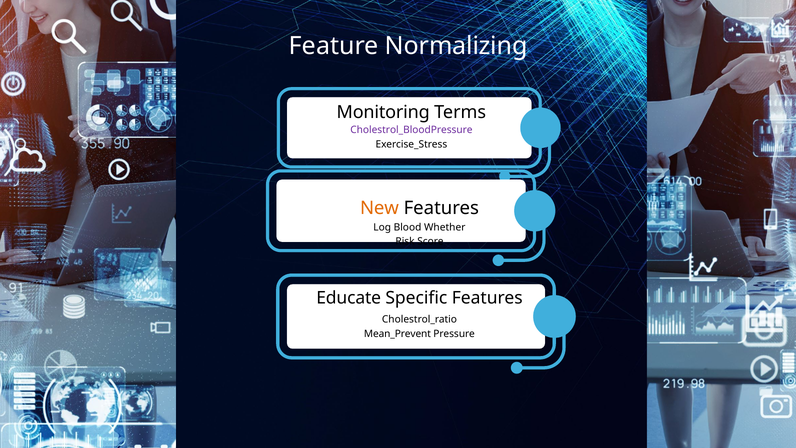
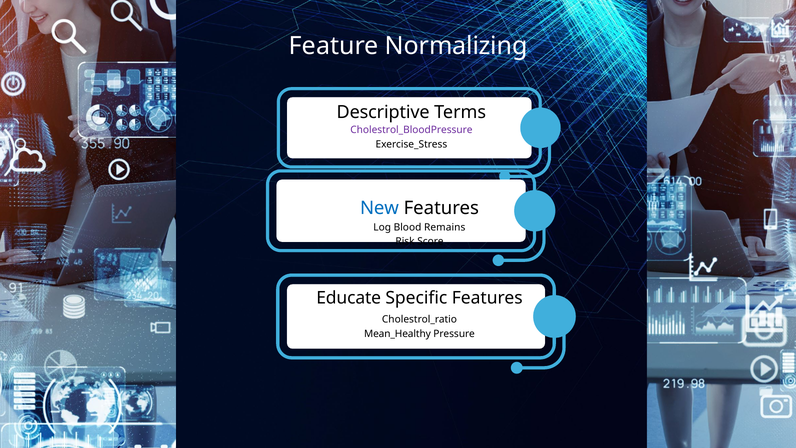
Monitoring: Monitoring -> Descriptive (383, 112)
New colour: orange -> blue (379, 208)
Whether: Whether -> Remains (445, 227)
Mean_Prevent: Mean_Prevent -> Mean_Healthy (397, 334)
